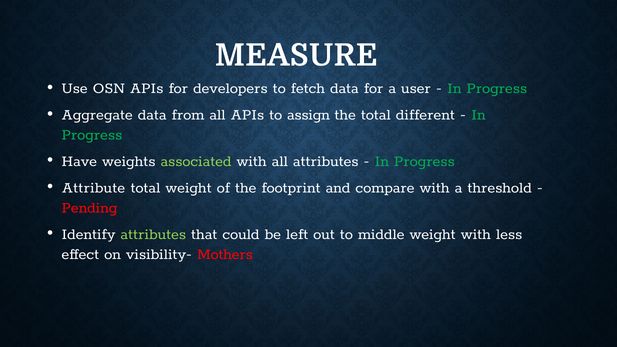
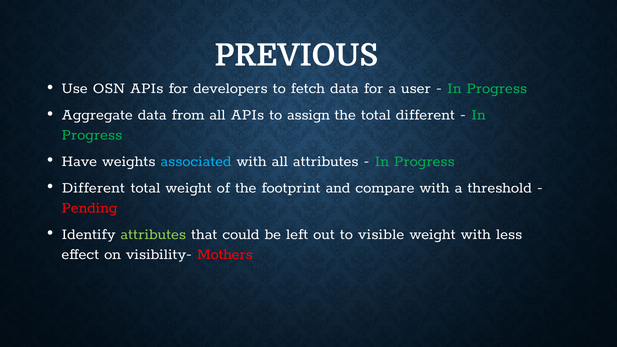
MEASURE: MEASURE -> PREVIOUS (296, 55)
associated colour: light green -> light blue (196, 161)
Attribute: Attribute -> Different (93, 187)
middle: middle -> visible (381, 234)
